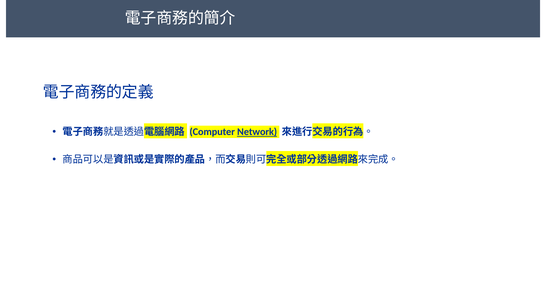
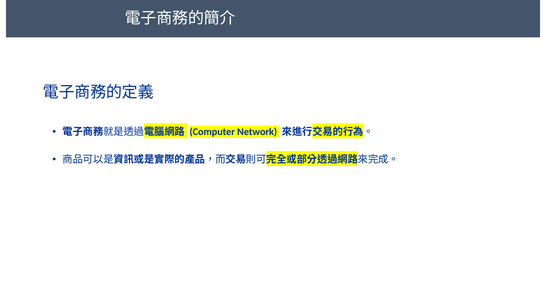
Network underline: present -> none (257, 132)
